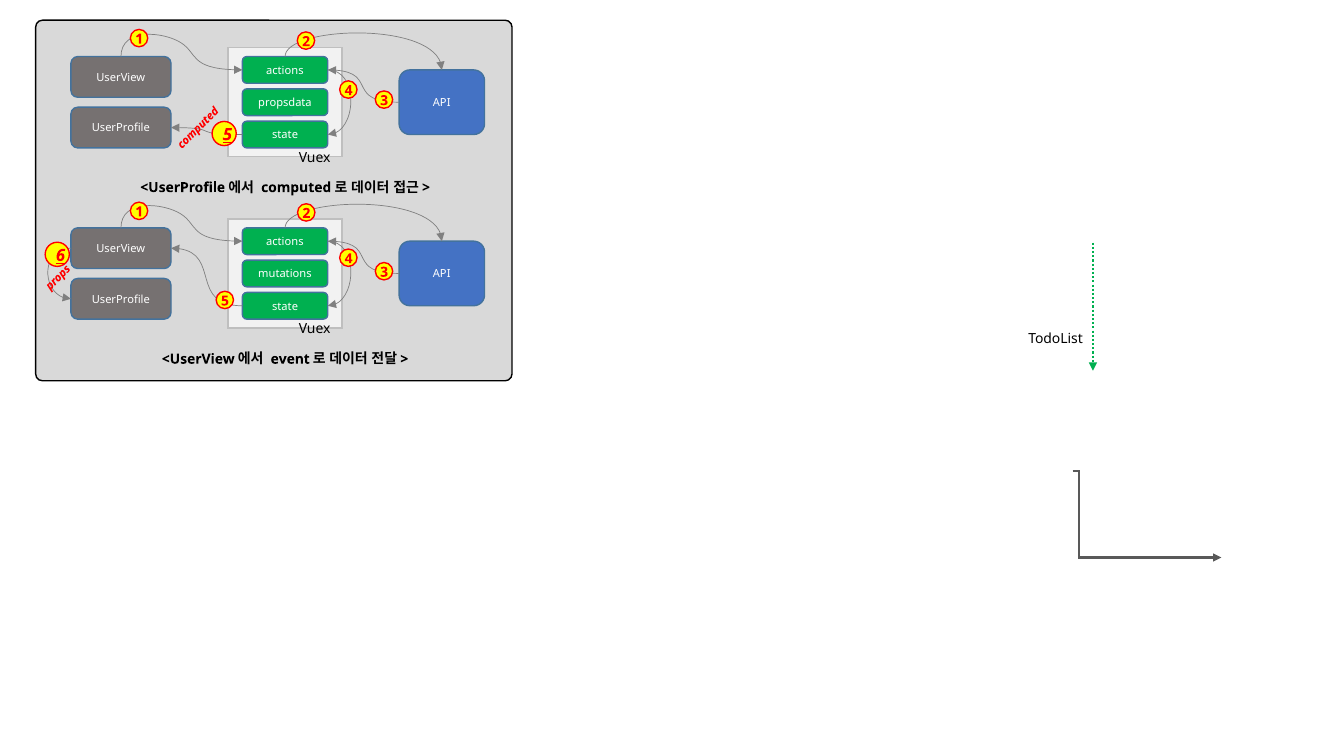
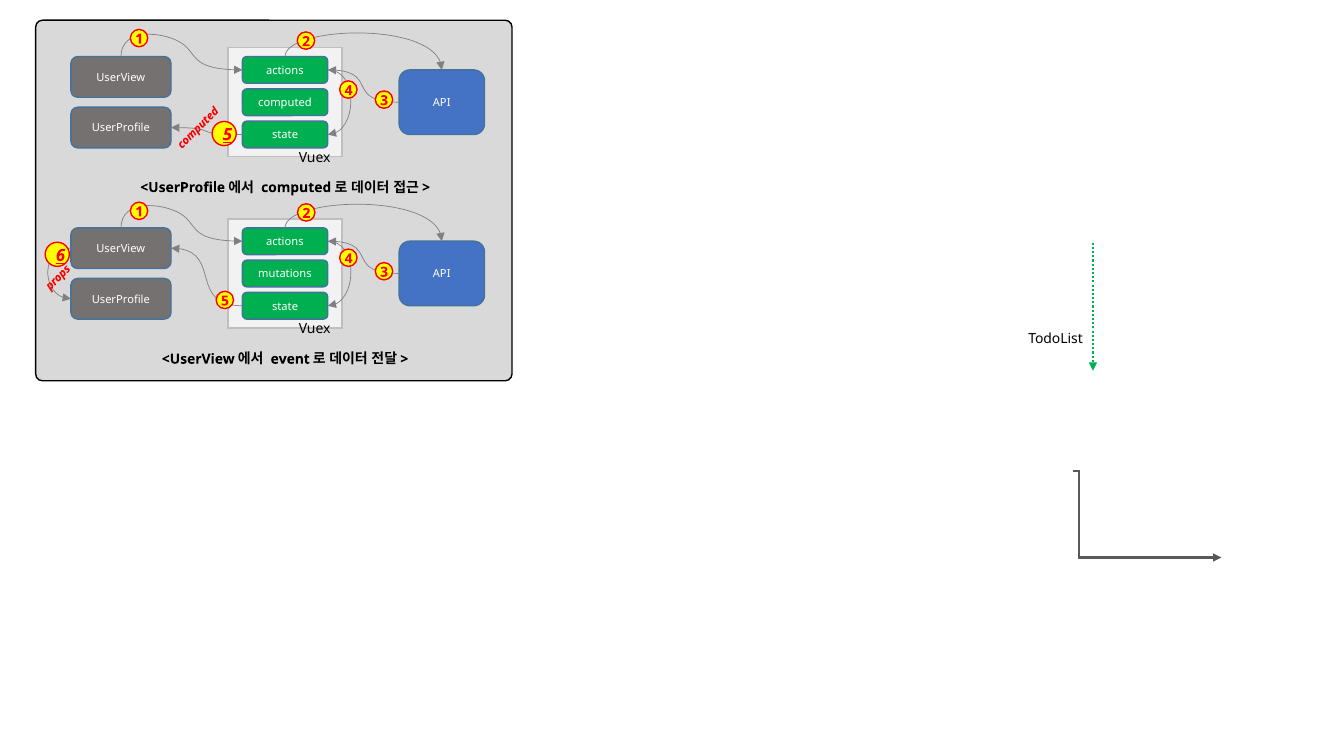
propsdata: propsdata -> computed (285, 103)
